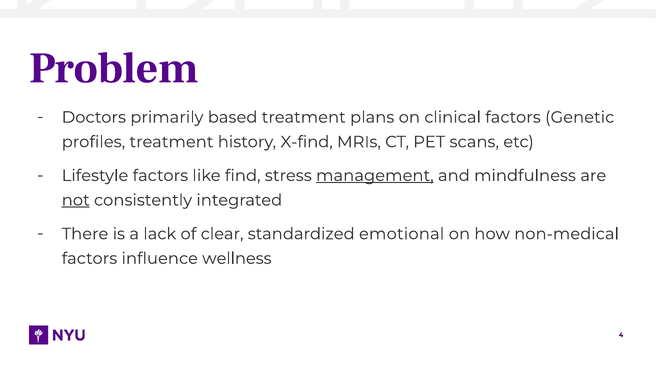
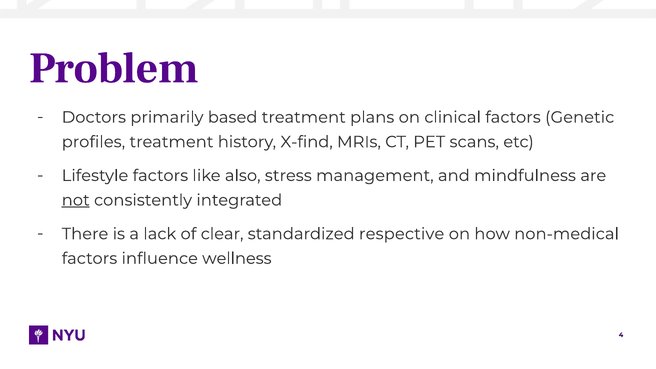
find: find -> also (243, 176)
management underline: present -> none (375, 176)
emotional: emotional -> respective (402, 234)
